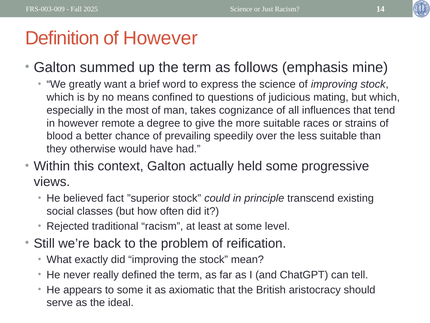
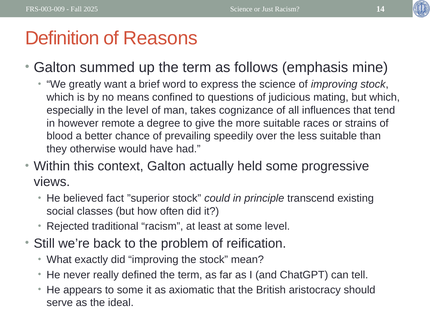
of However: However -> Reasons (160, 38)
the most: most -> level (137, 110)
